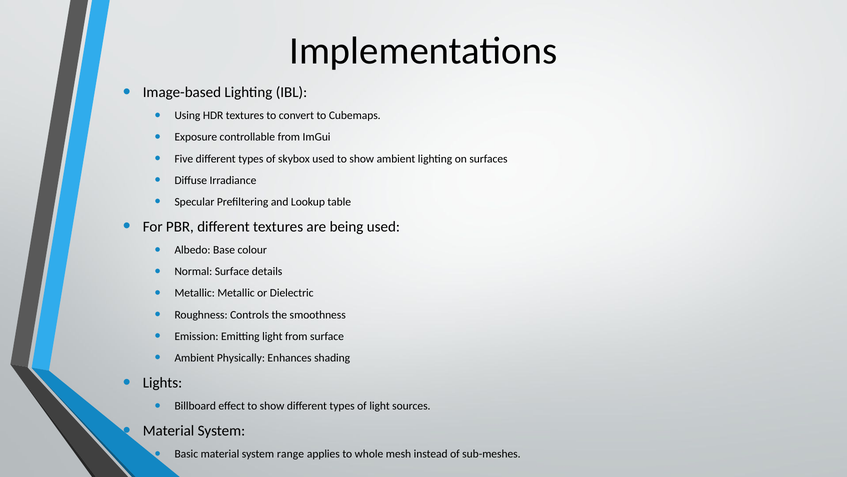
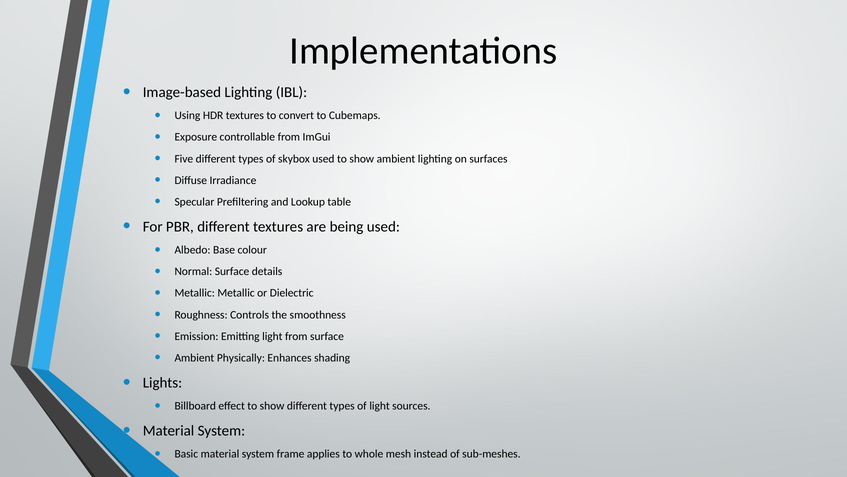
range: range -> frame (291, 454)
